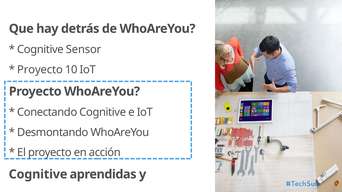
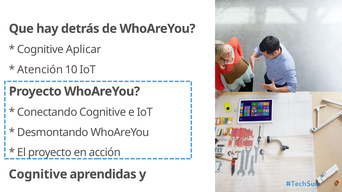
Sensor: Sensor -> Aplicar (84, 50)
Proyecto: Proyecto -> Atención (40, 70)
